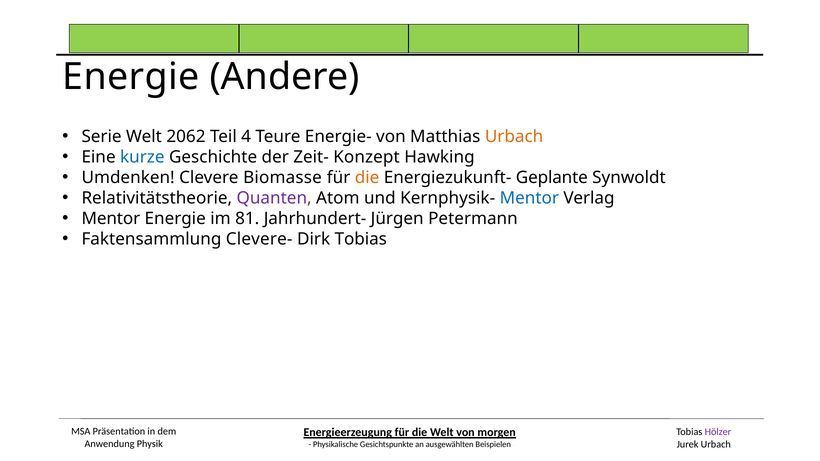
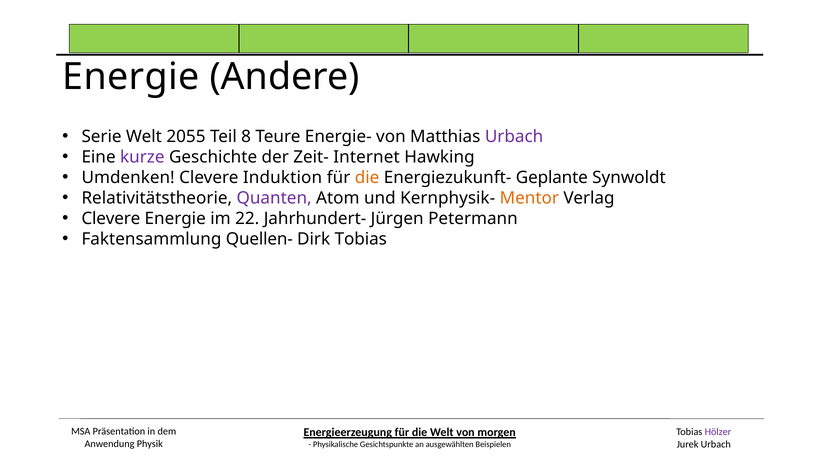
2062: 2062 -> 2055 (186, 137)
4: 4 -> 8 (246, 137)
Urbach colour: orange -> purple (514, 137)
kurze colour: blue -> purple (142, 157)
Konzept: Konzept -> Internet (367, 157)
Biomasse: Biomasse -> Induktion (283, 178)
Mentor colour: blue -> orange (529, 198)
Mentor: Mentor -> Clevere (111, 219)
81: 81 -> 22 (247, 219)
Clevere-: Clevere- -> Quellen- (259, 239)
